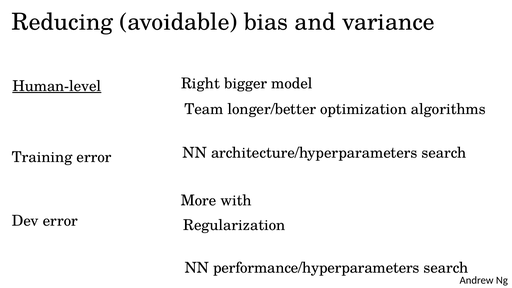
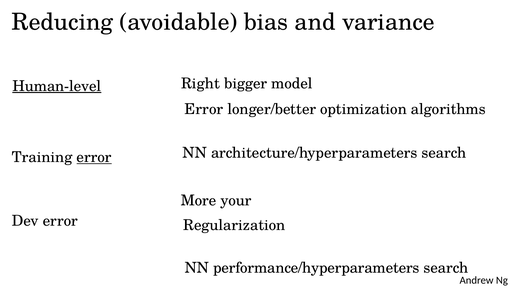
Team: Team -> Error (204, 109)
error underline: none -> present (94, 157)
with: with -> your (236, 201)
